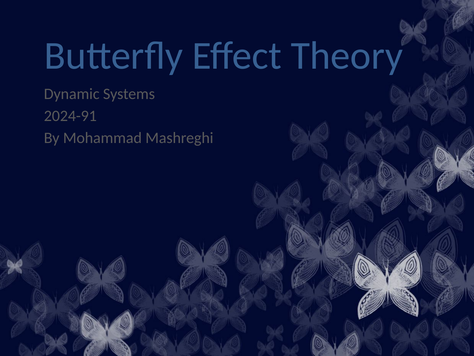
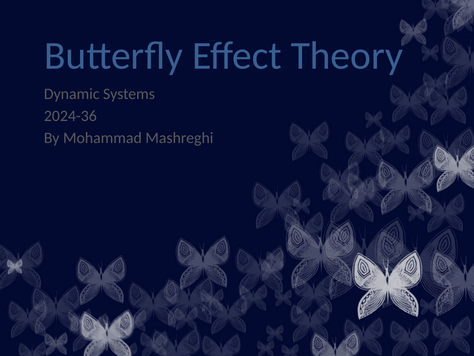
2024-91: 2024-91 -> 2024-36 (70, 116)
